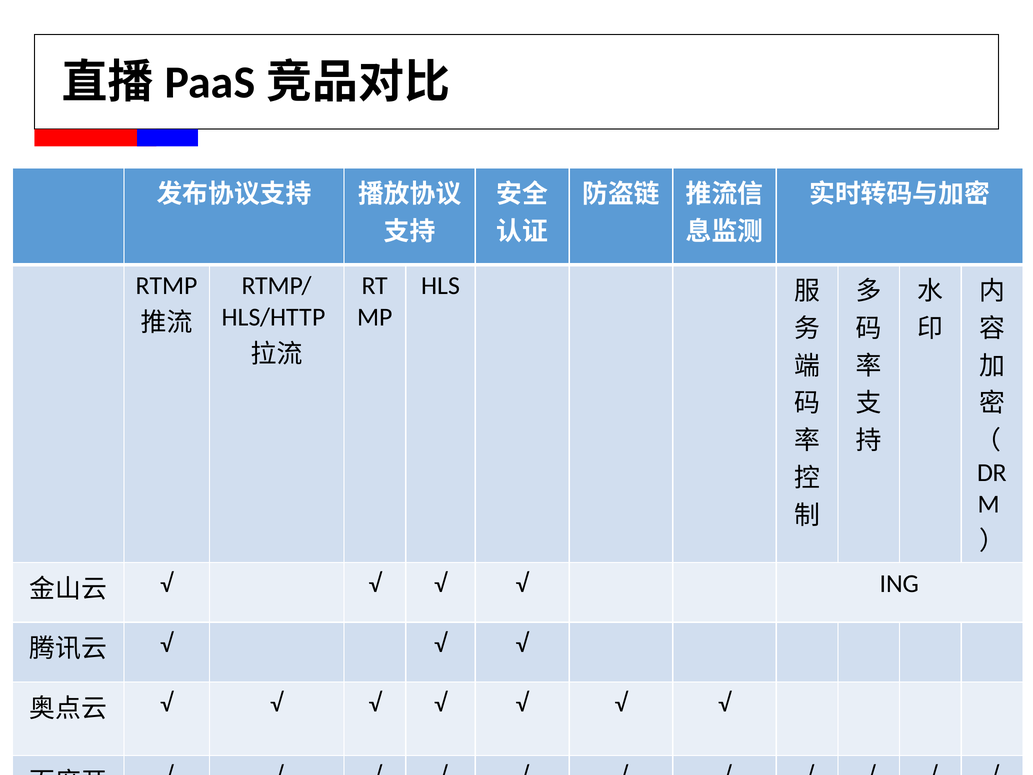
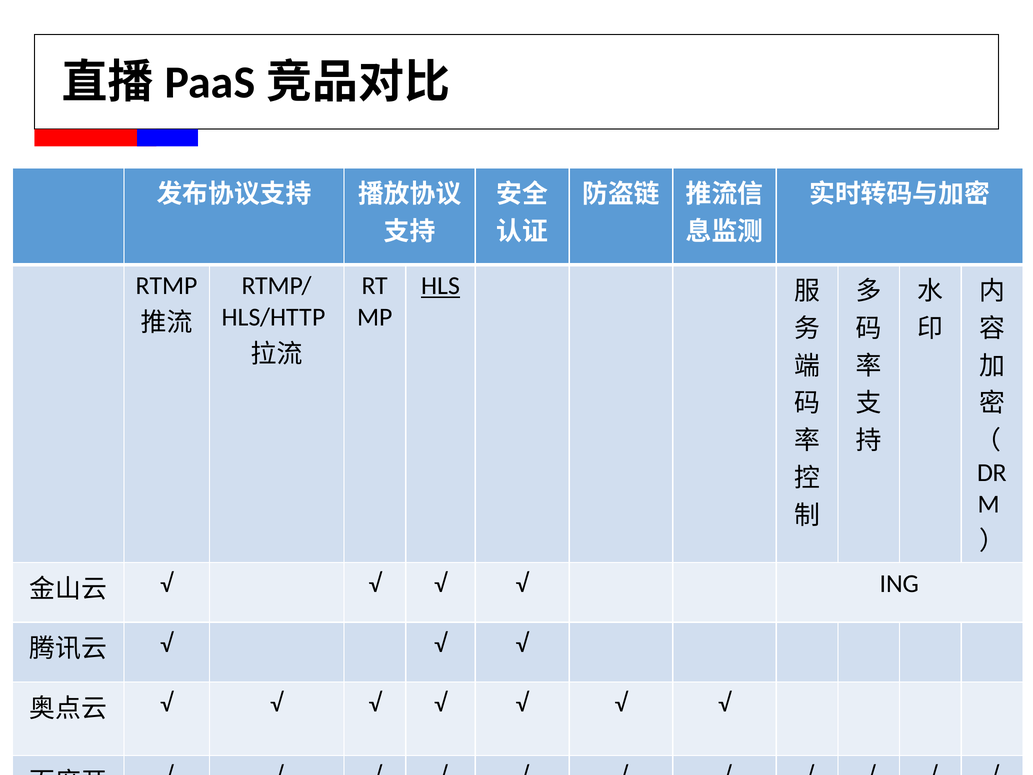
HLS underline: none -> present (441, 286)
